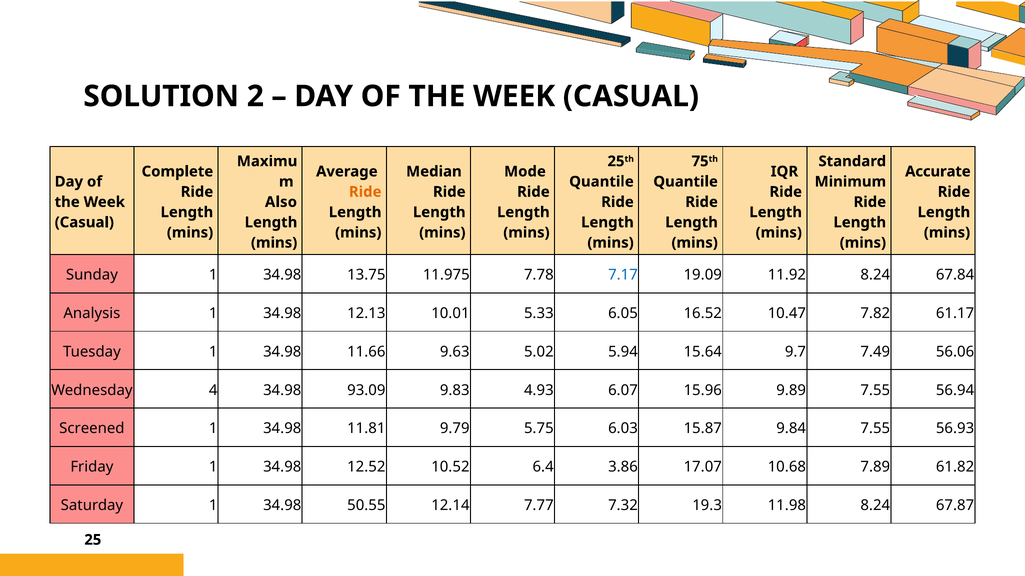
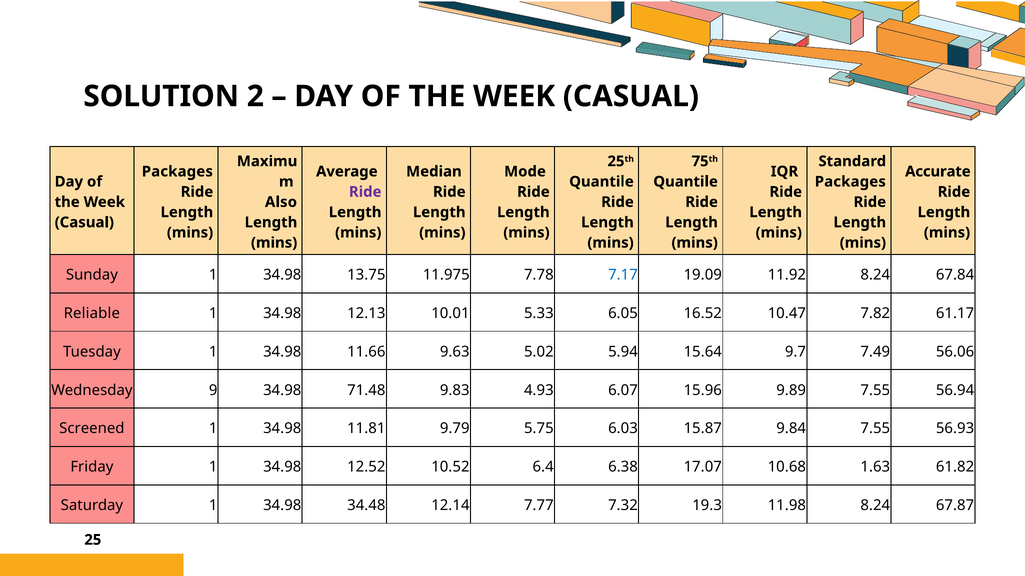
Complete: Complete -> Packages (177, 172)
Minimum: Minimum -> Packages (850, 182)
Ride colour: orange -> purple (365, 192)
Analysis: Analysis -> Reliable (92, 314)
4: 4 -> 9 (213, 390)
93.09: 93.09 -> 71.48 (366, 390)
3.86: 3.86 -> 6.38 (623, 467)
7.89: 7.89 -> 1.63 (875, 467)
50.55: 50.55 -> 34.48 (366, 506)
